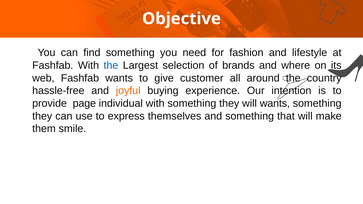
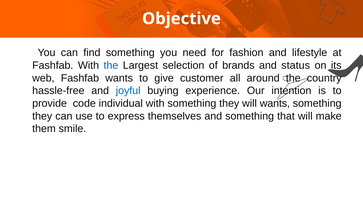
where: where -> status (296, 65)
joyful colour: orange -> blue (128, 91)
page: page -> code (84, 104)
